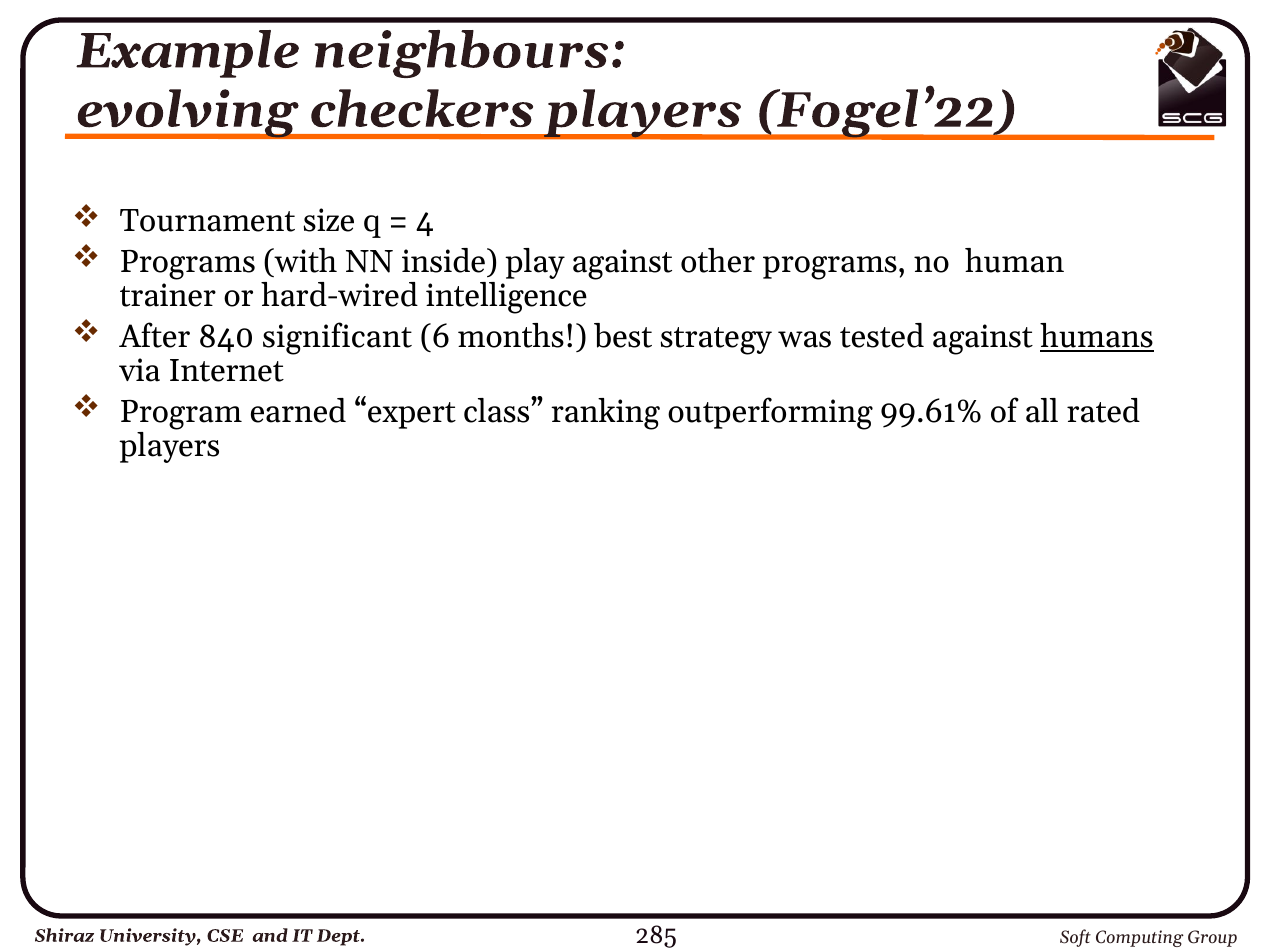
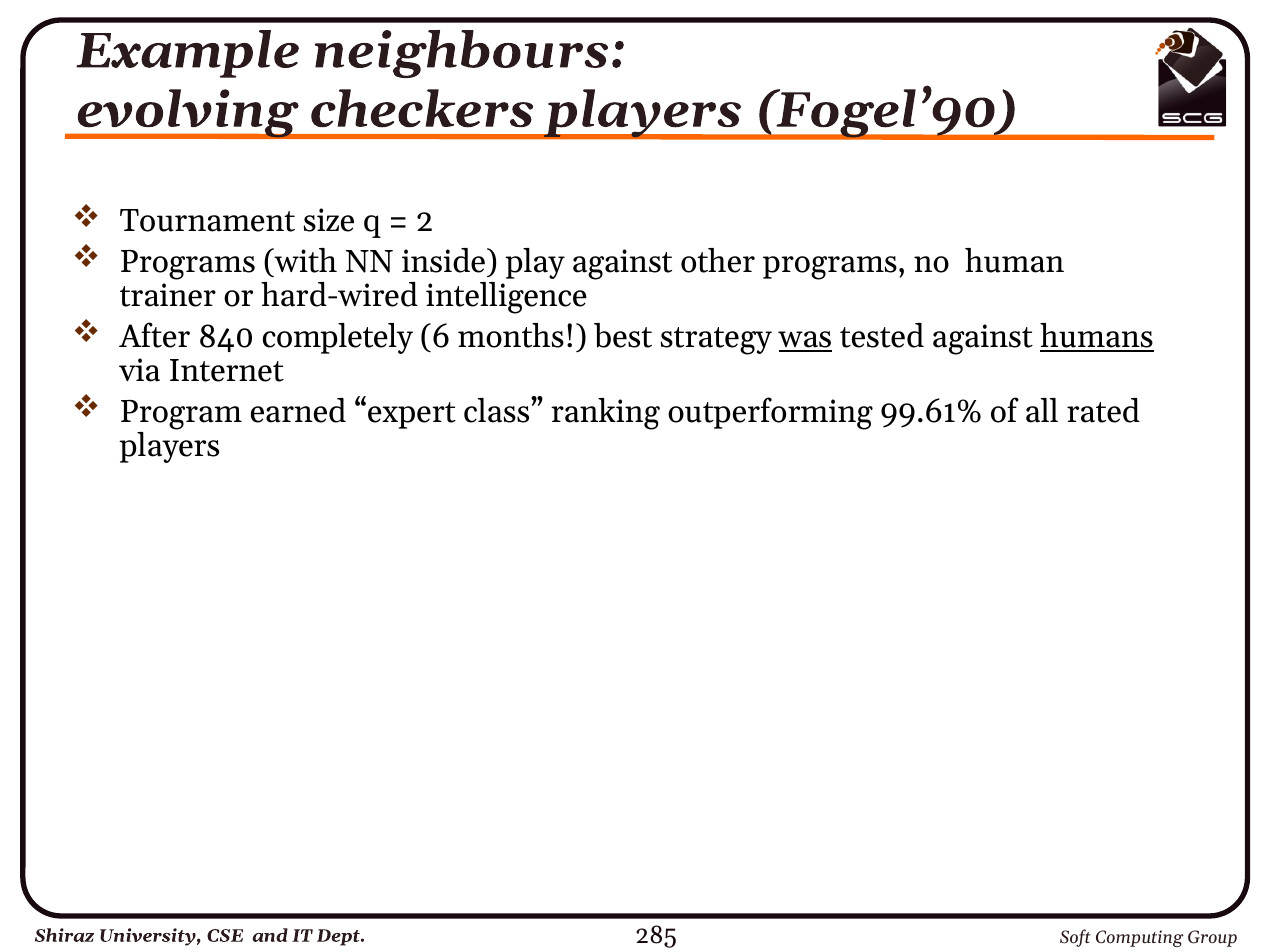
Fogel’22: Fogel’22 -> Fogel’90 (887, 110)
4: 4 -> 2 (425, 222)
significant: significant -> completely (337, 337)
was underline: none -> present (806, 337)
